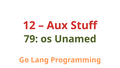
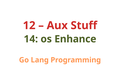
79: 79 -> 14 (31, 39)
Unamed: Unamed -> Enhance (75, 39)
